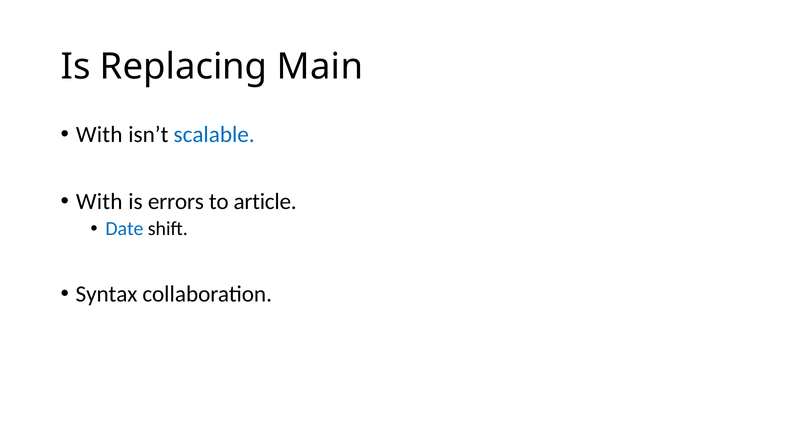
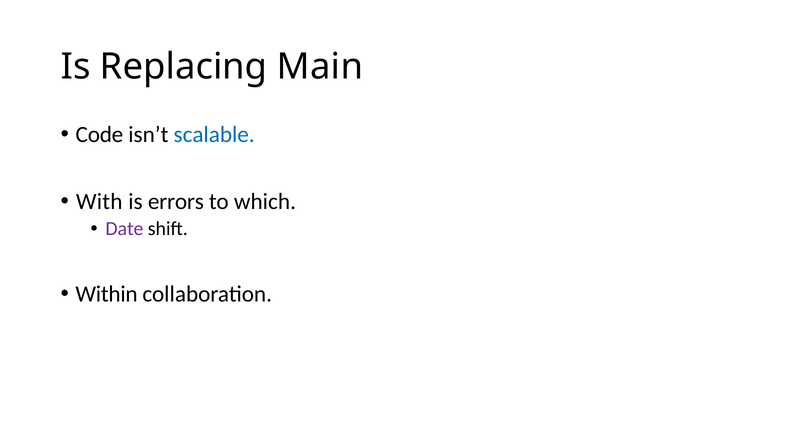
With: With -> Code (99, 135)
article: article -> which (265, 201)
Date colour: blue -> purple (124, 229)
Syntax: Syntax -> Within (107, 294)
